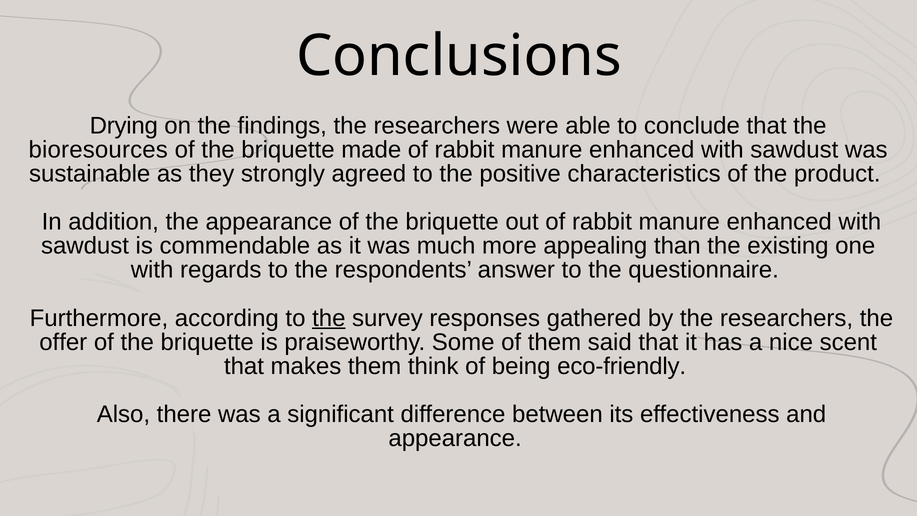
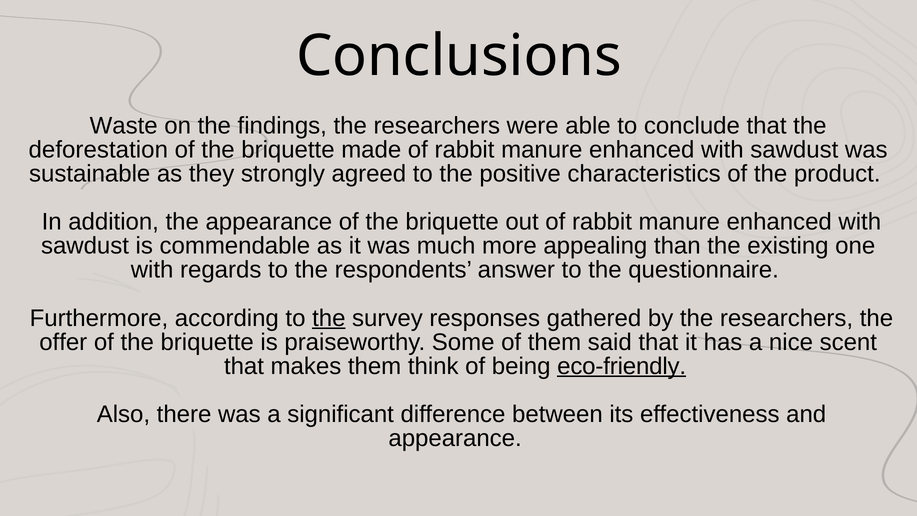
Drying: Drying -> Waste (124, 126)
bioresources: bioresources -> deforestation (98, 150)
eco-friendly underline: none -> present (622, 366)
